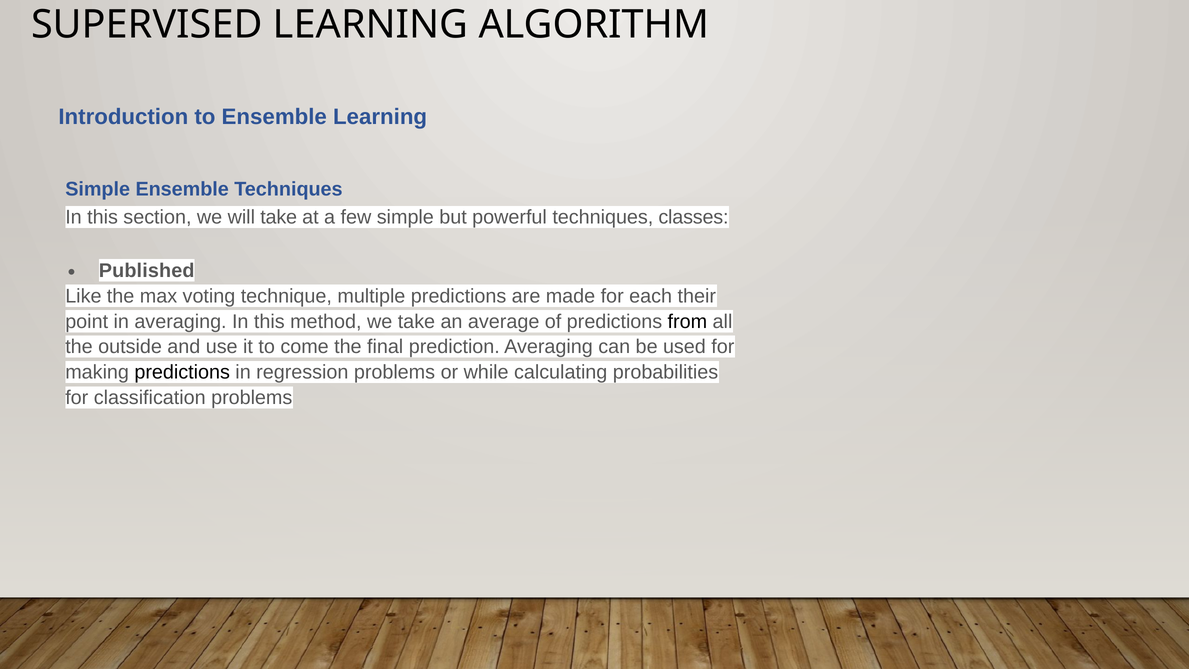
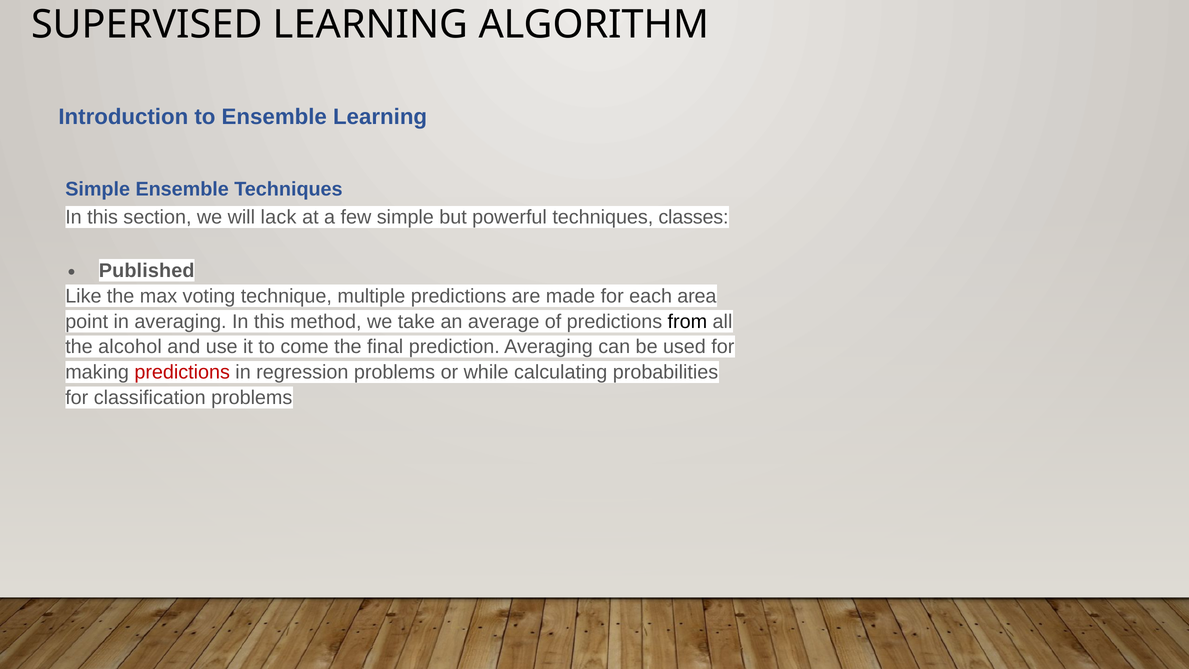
will take: take -> lack (279, 217)
their: their -> area (697, 296)
outside: outside -> alcohol (130, 347)
predictions colour: black -> red (182, 372)
